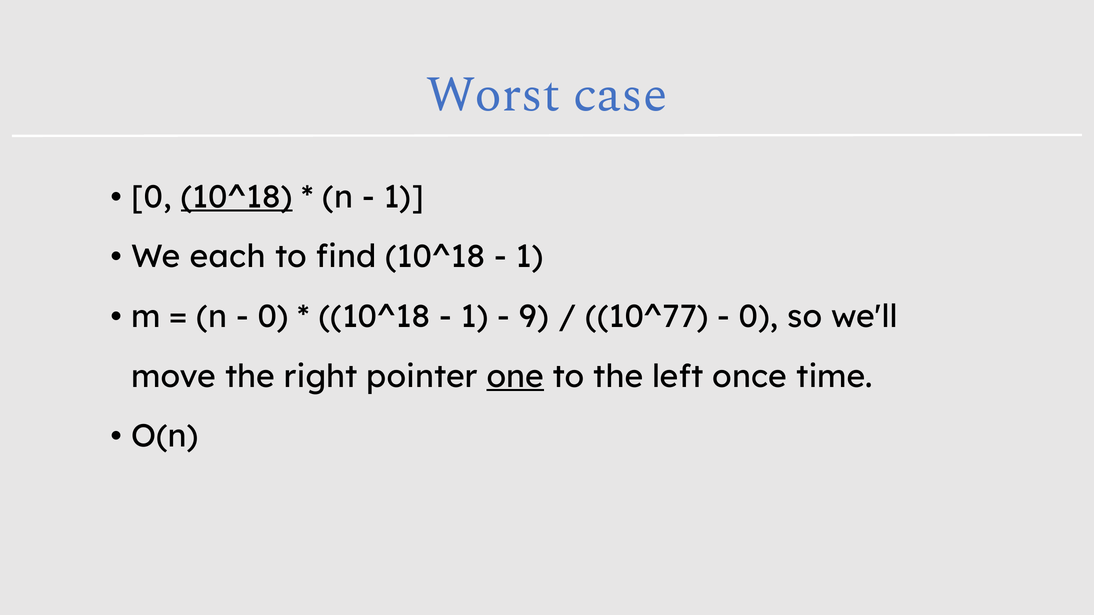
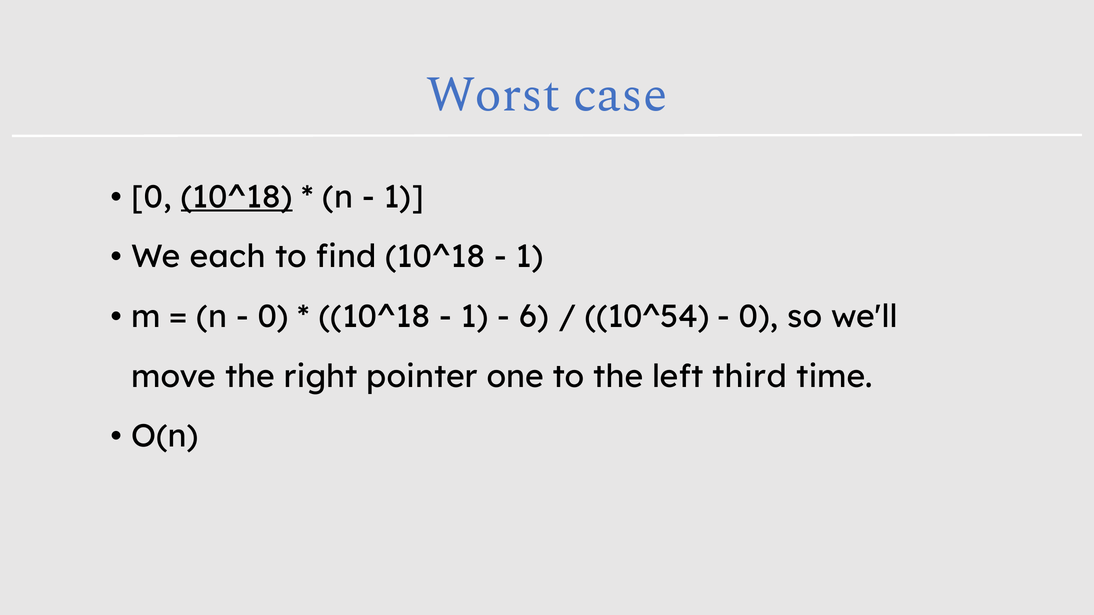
9: 9 -> 6 (534, 317)
10^77: 10^77 -> 10^54 (647, 317)
one underline: present -> none (515, 377)
once: once -> third (750, 377)
